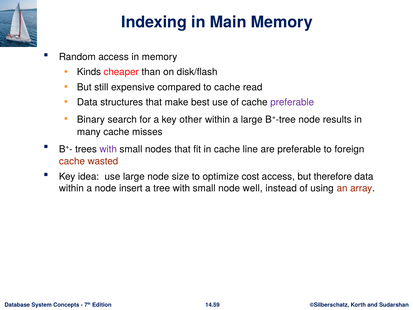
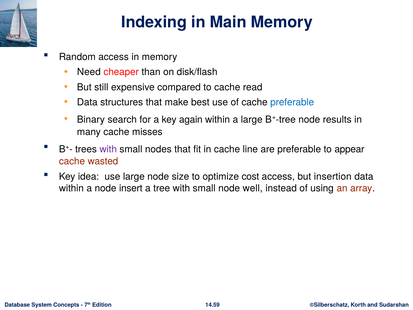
Kinds: Kinds -> Need (89, 72)
preferable colour: purple -> blue (292, 102)
other: other -> again (191, 120)
foreign: foreign -> appear (349, 149)
therefore: therefore -> insertion (333, 176)
